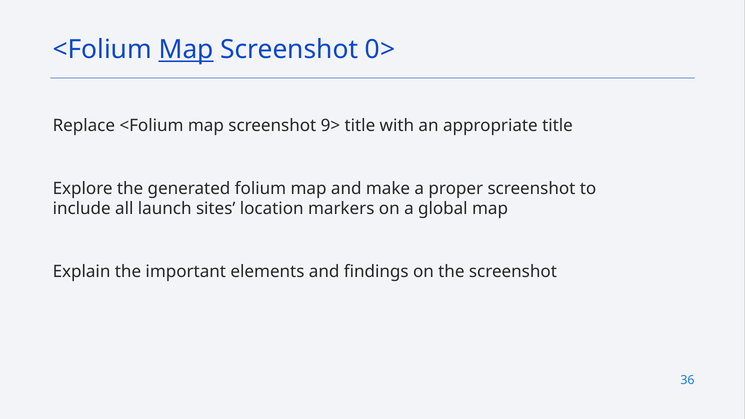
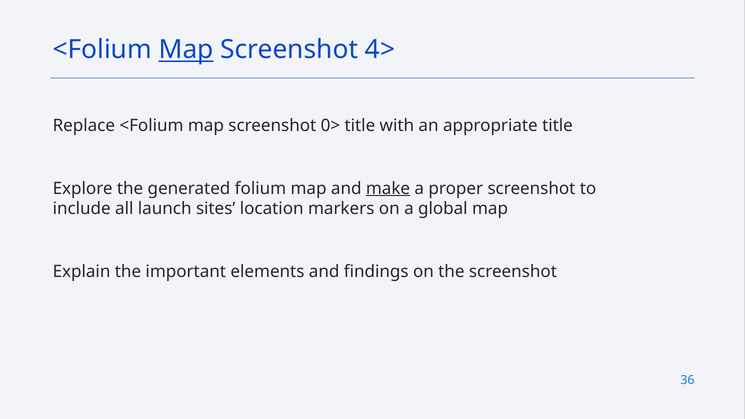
0>: 0> -> 4> (380, 50)
9>: 9> -> 0> (330, 126)
make underline: none -> present (388, 188)
